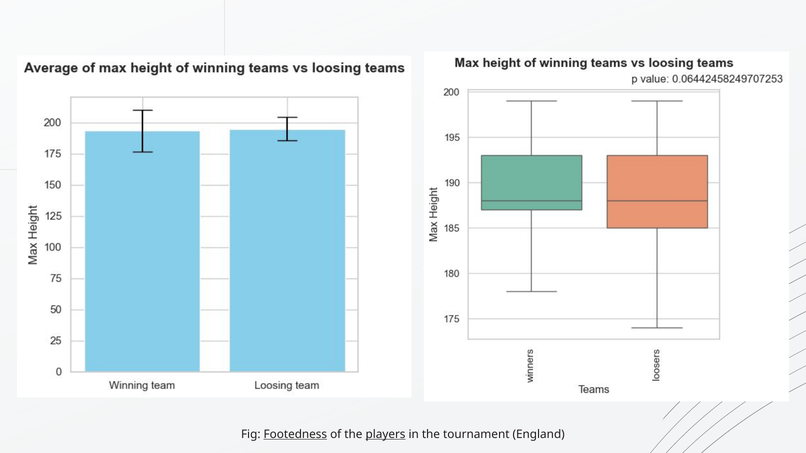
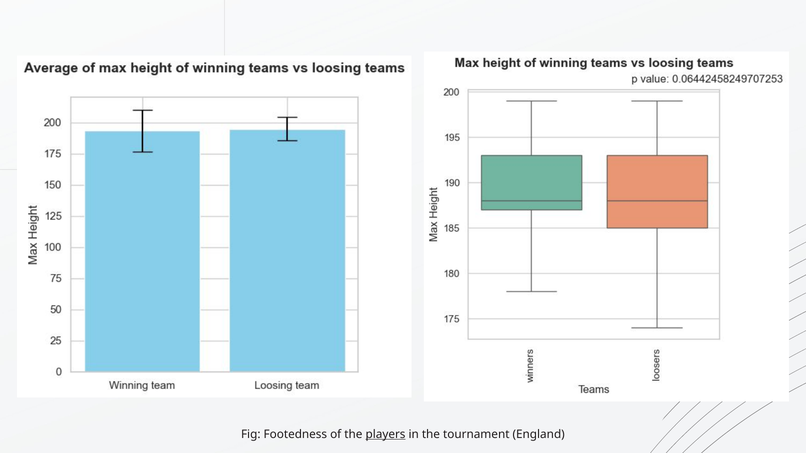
Footedness underline: present -> none (295, 435)
